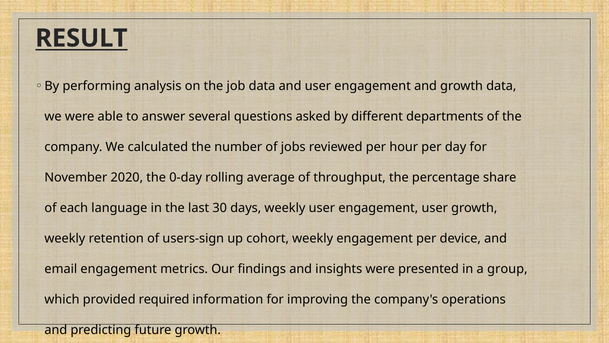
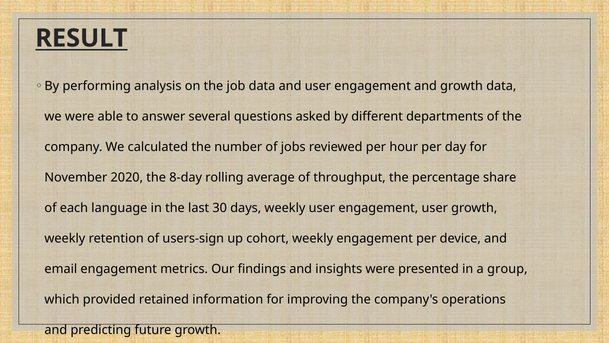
0-day: 0-day -> 8-day (186, 177)
required: required -> retained (164, 299)
